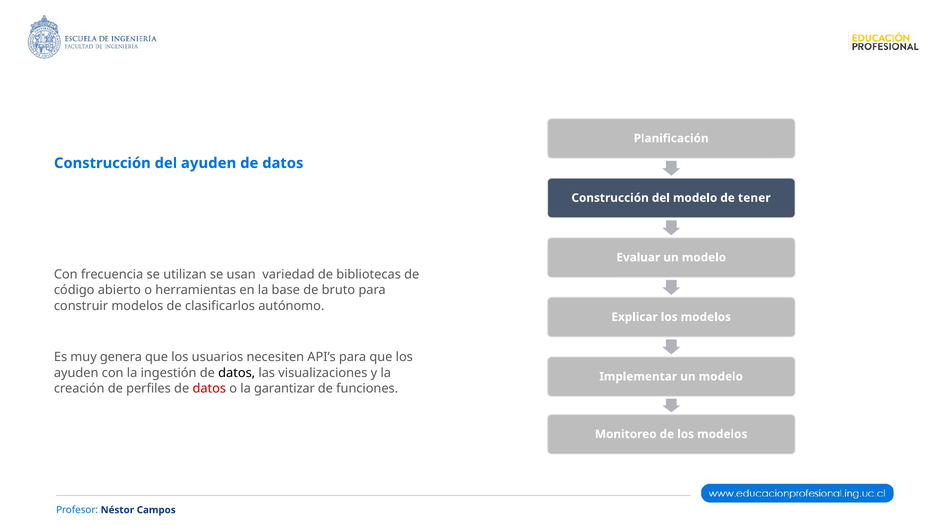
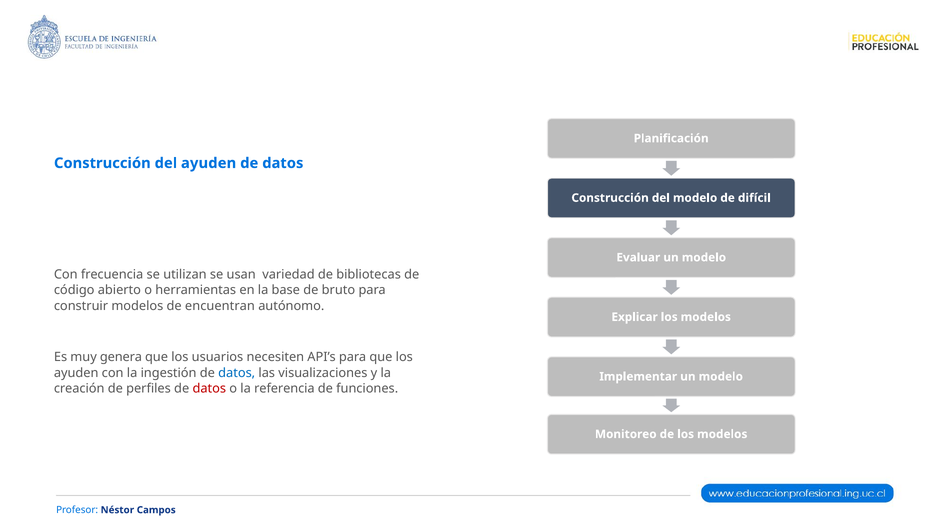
tener: tener -> difícil (754, 198)
clasificarlos: clasificarlos -> encuentran (220, 306)
datos colour: black -> blue (237, 373)
garantizar: garantizar -> referencia (284, 389)
